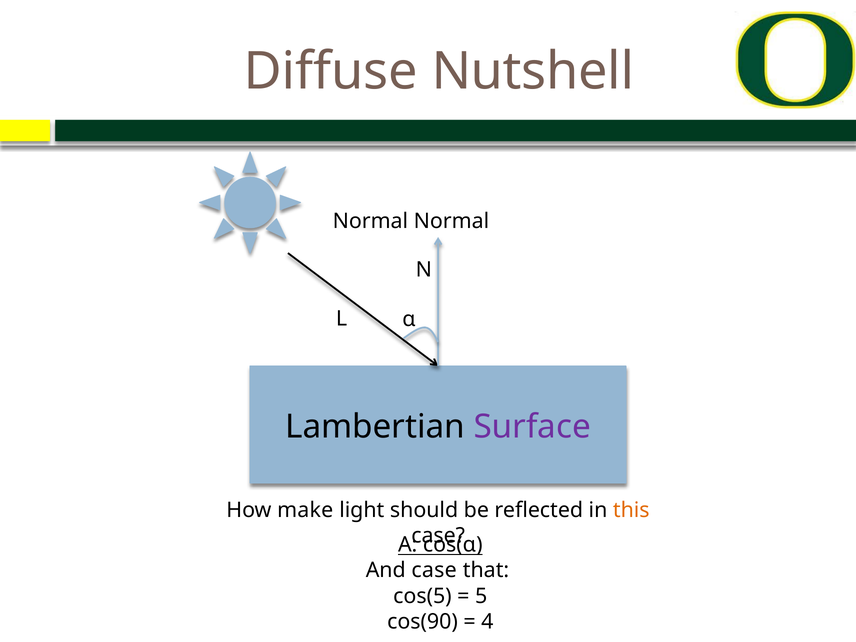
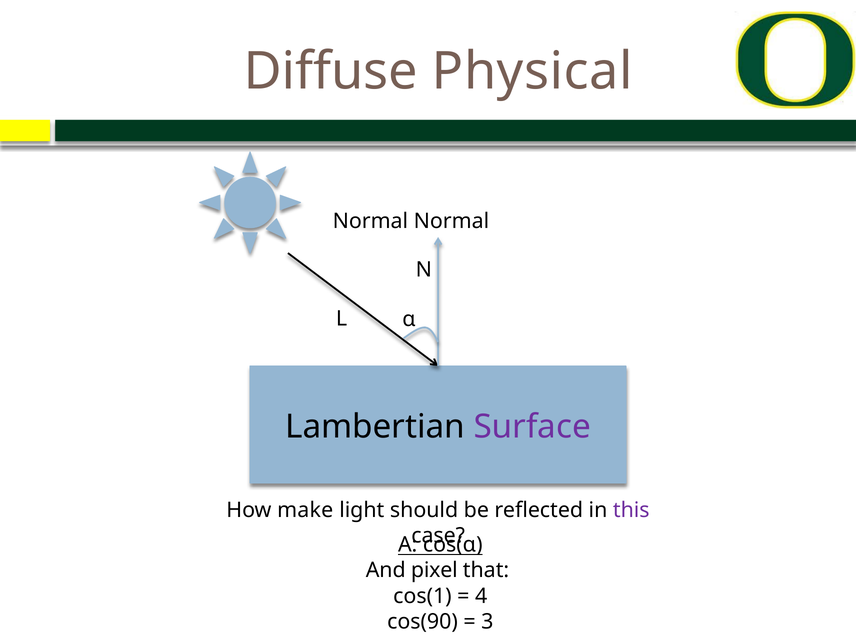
Nutshell: Nutshell -> Physical (532, 71)
this colour: orange -> purple (631, 510)
And case: case -> pixel (434, 570)
cos(5: cos(5 -> cos(1 (422, 596)
5: 5 -> 4 (481, 596)
4: 4 -> 3 (487, 622)
